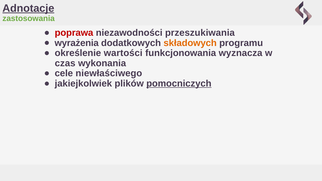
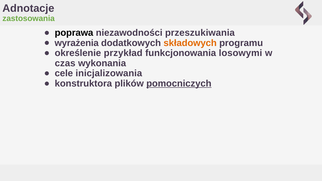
Adnotacje underline: present -> none (28, 8)
poprawa colour: red -> black (74, 33)
wartości: wartości -> przykład (123, 53)
wyznacza: wyznacza -> losowymi (241, 53)
niewłaściwego: niewłaściwego -> inicjalizowania (109, 73)
jakiejkolwiek: jakiejkolwiek -> konstruktora (83, 84)
